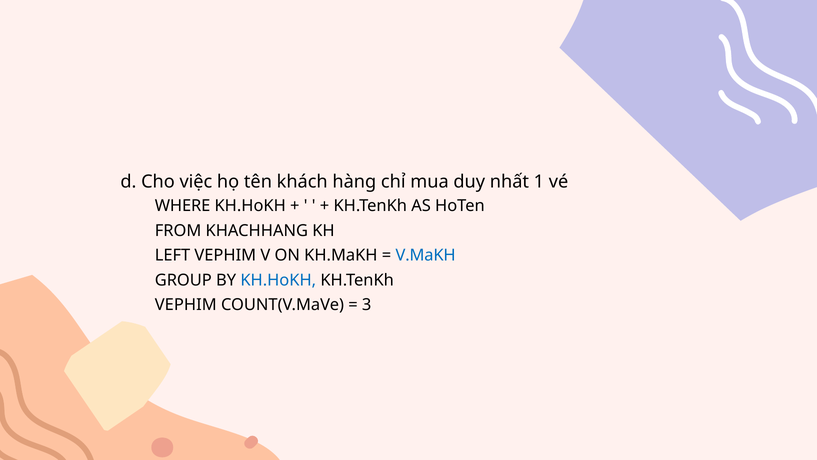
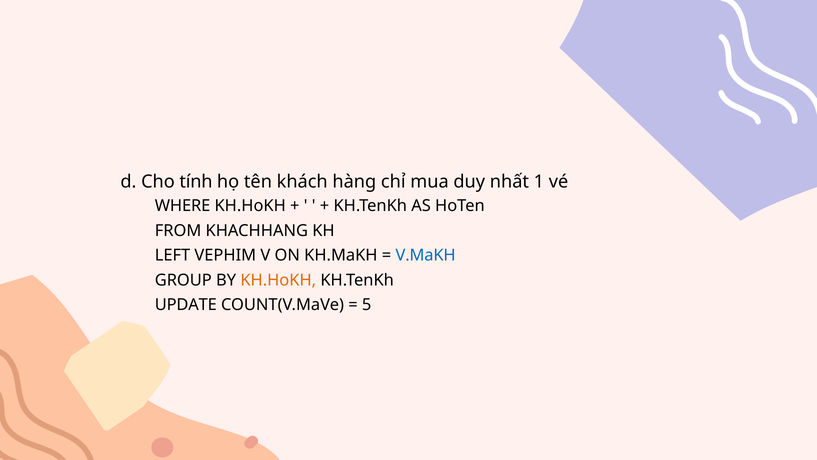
việc: việc -> tính (196, 182)
KH.HoKH colour: blue -> orange (278, 280)
VEPHIM: VEPHIM -> UPDATE (186, 305)
3: 3 -> 5 (367, 305)
